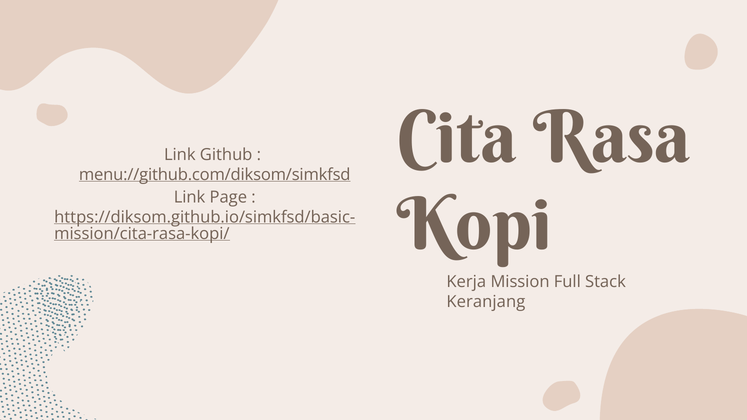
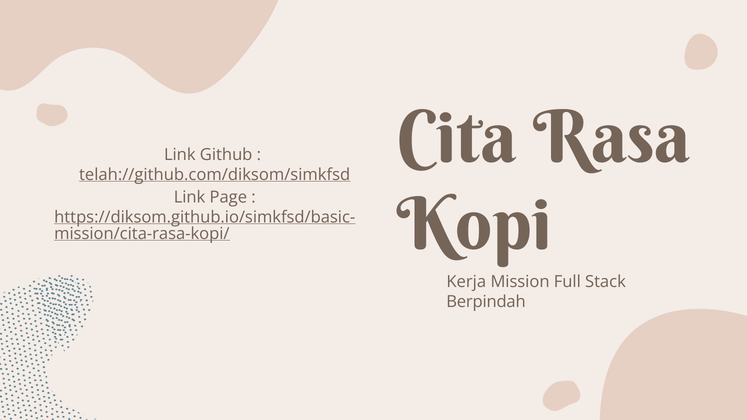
menu://github.com/diksom/simkfsd: menu://github.com/diksom/simkfsd -> telah://github.com/diksom/simkfsd (215, 175)
Keranjang: Keranjang -> Berpindah (486, 302)
